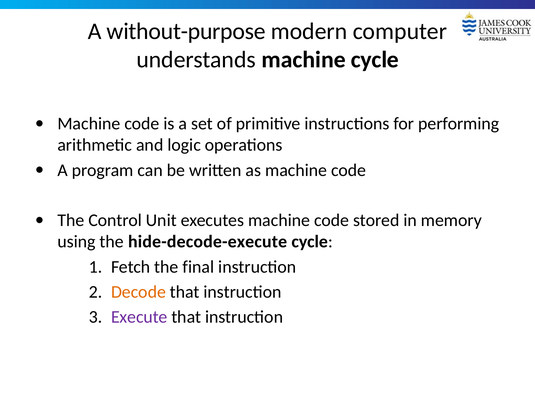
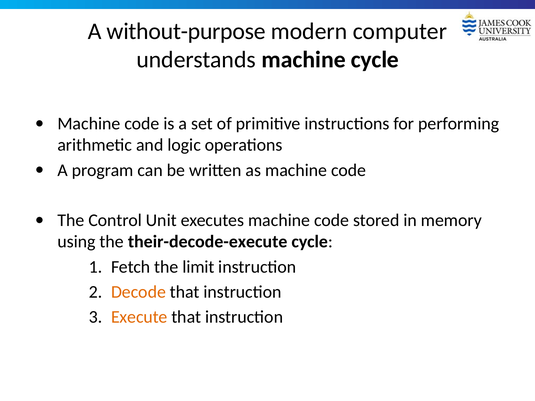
hide-decode-execute: hide-decode-execute -> their-decode-execute (208, 242)
final: final -> limit (198, 267)
Execute colour: purple -> orange (139, 317)
